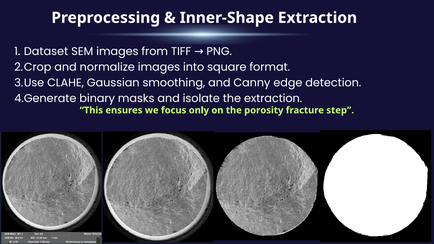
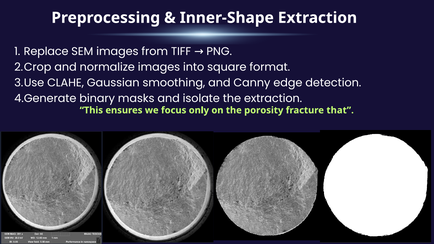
Dataset: Dataset -> Replace (46, 51)
step: step -> that (340, 110)
